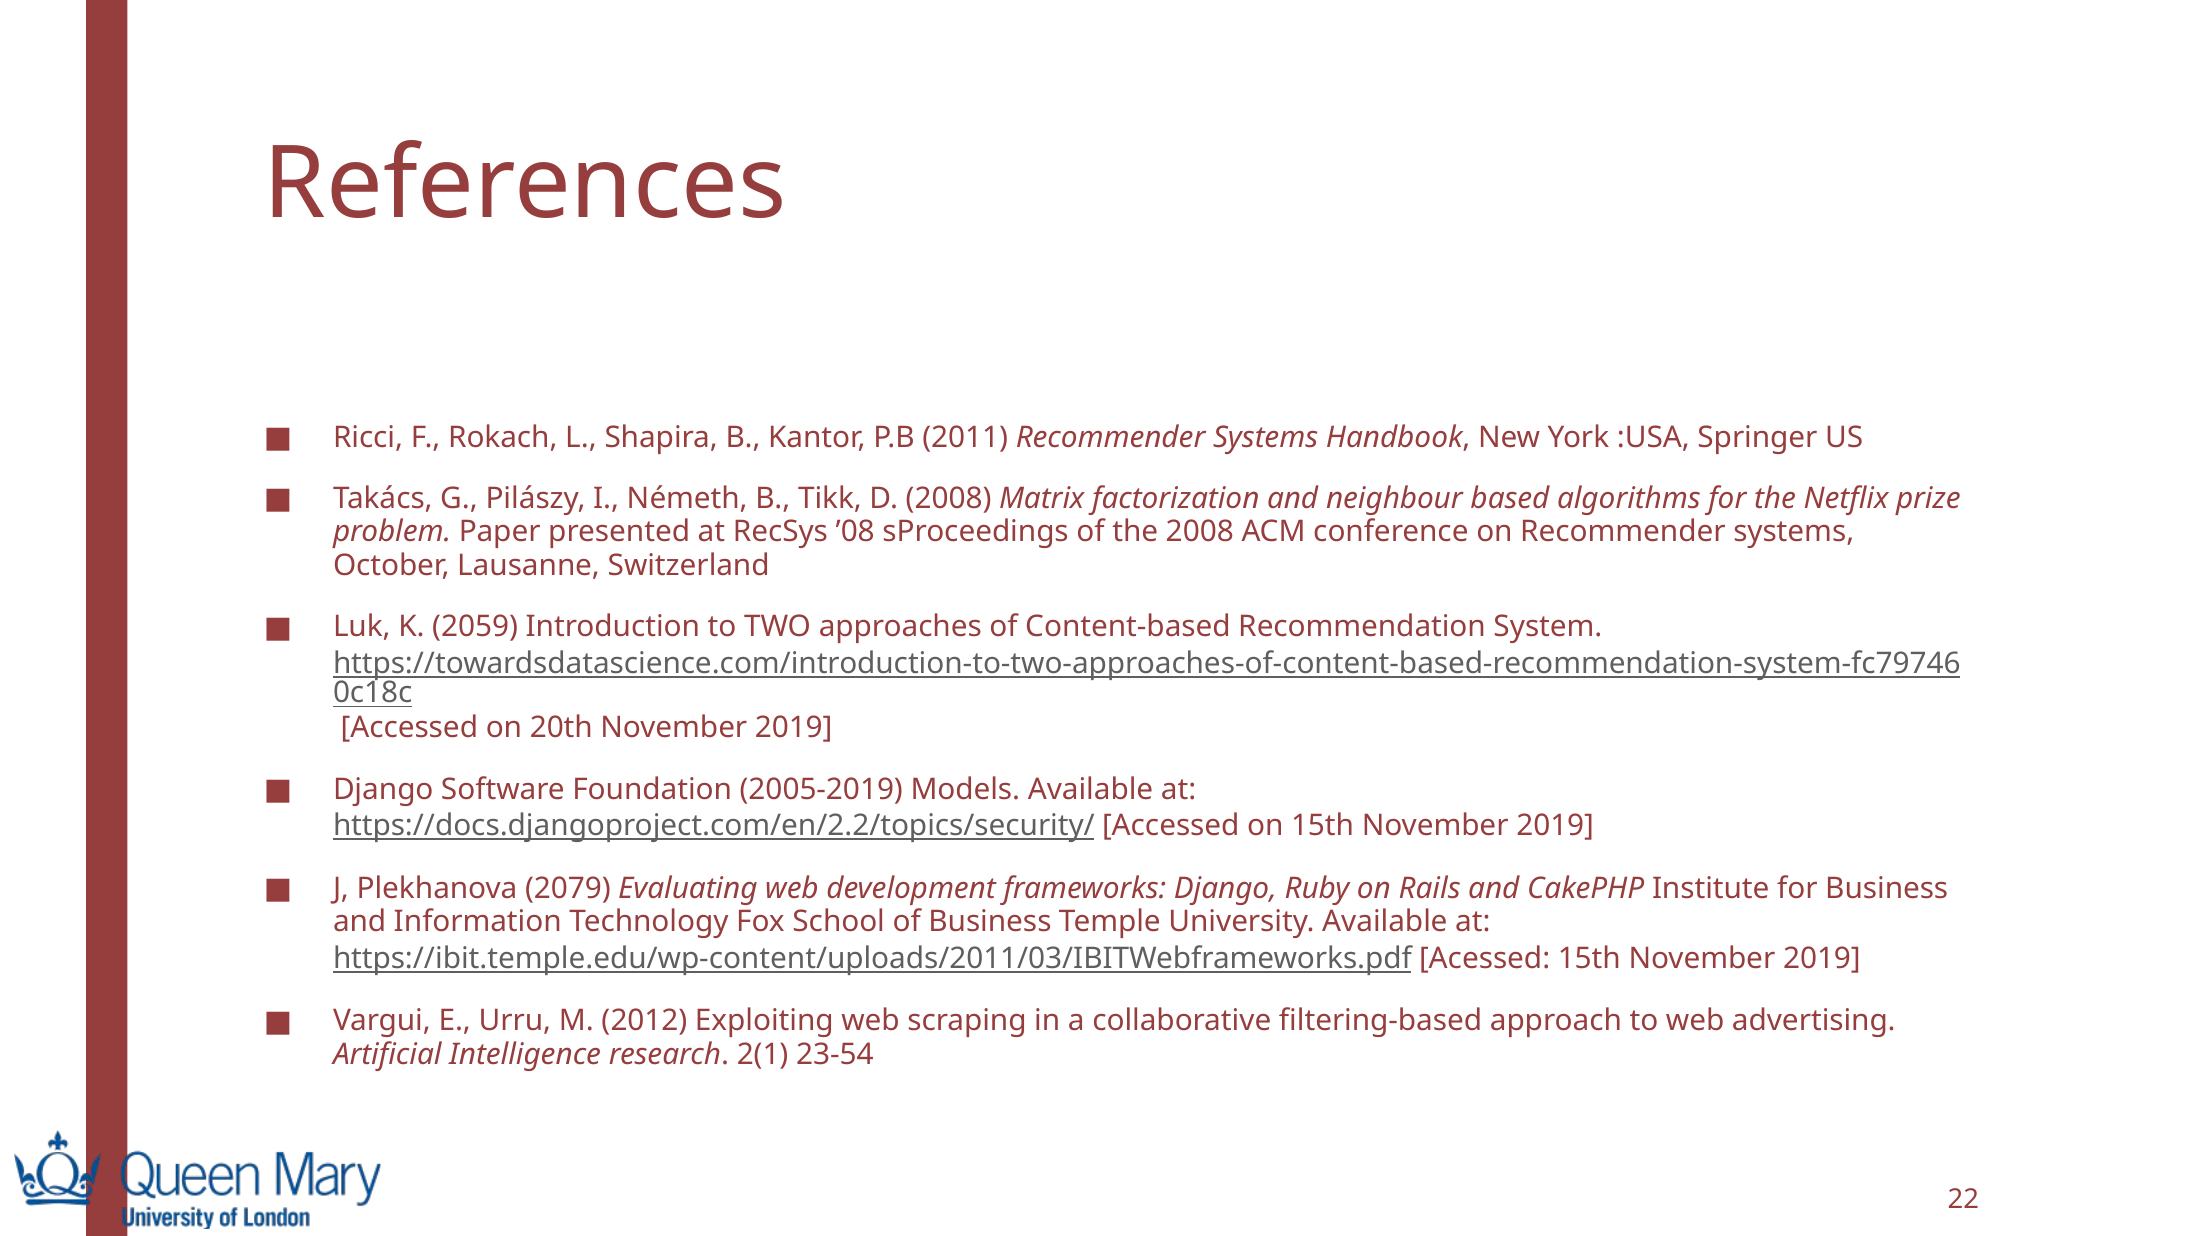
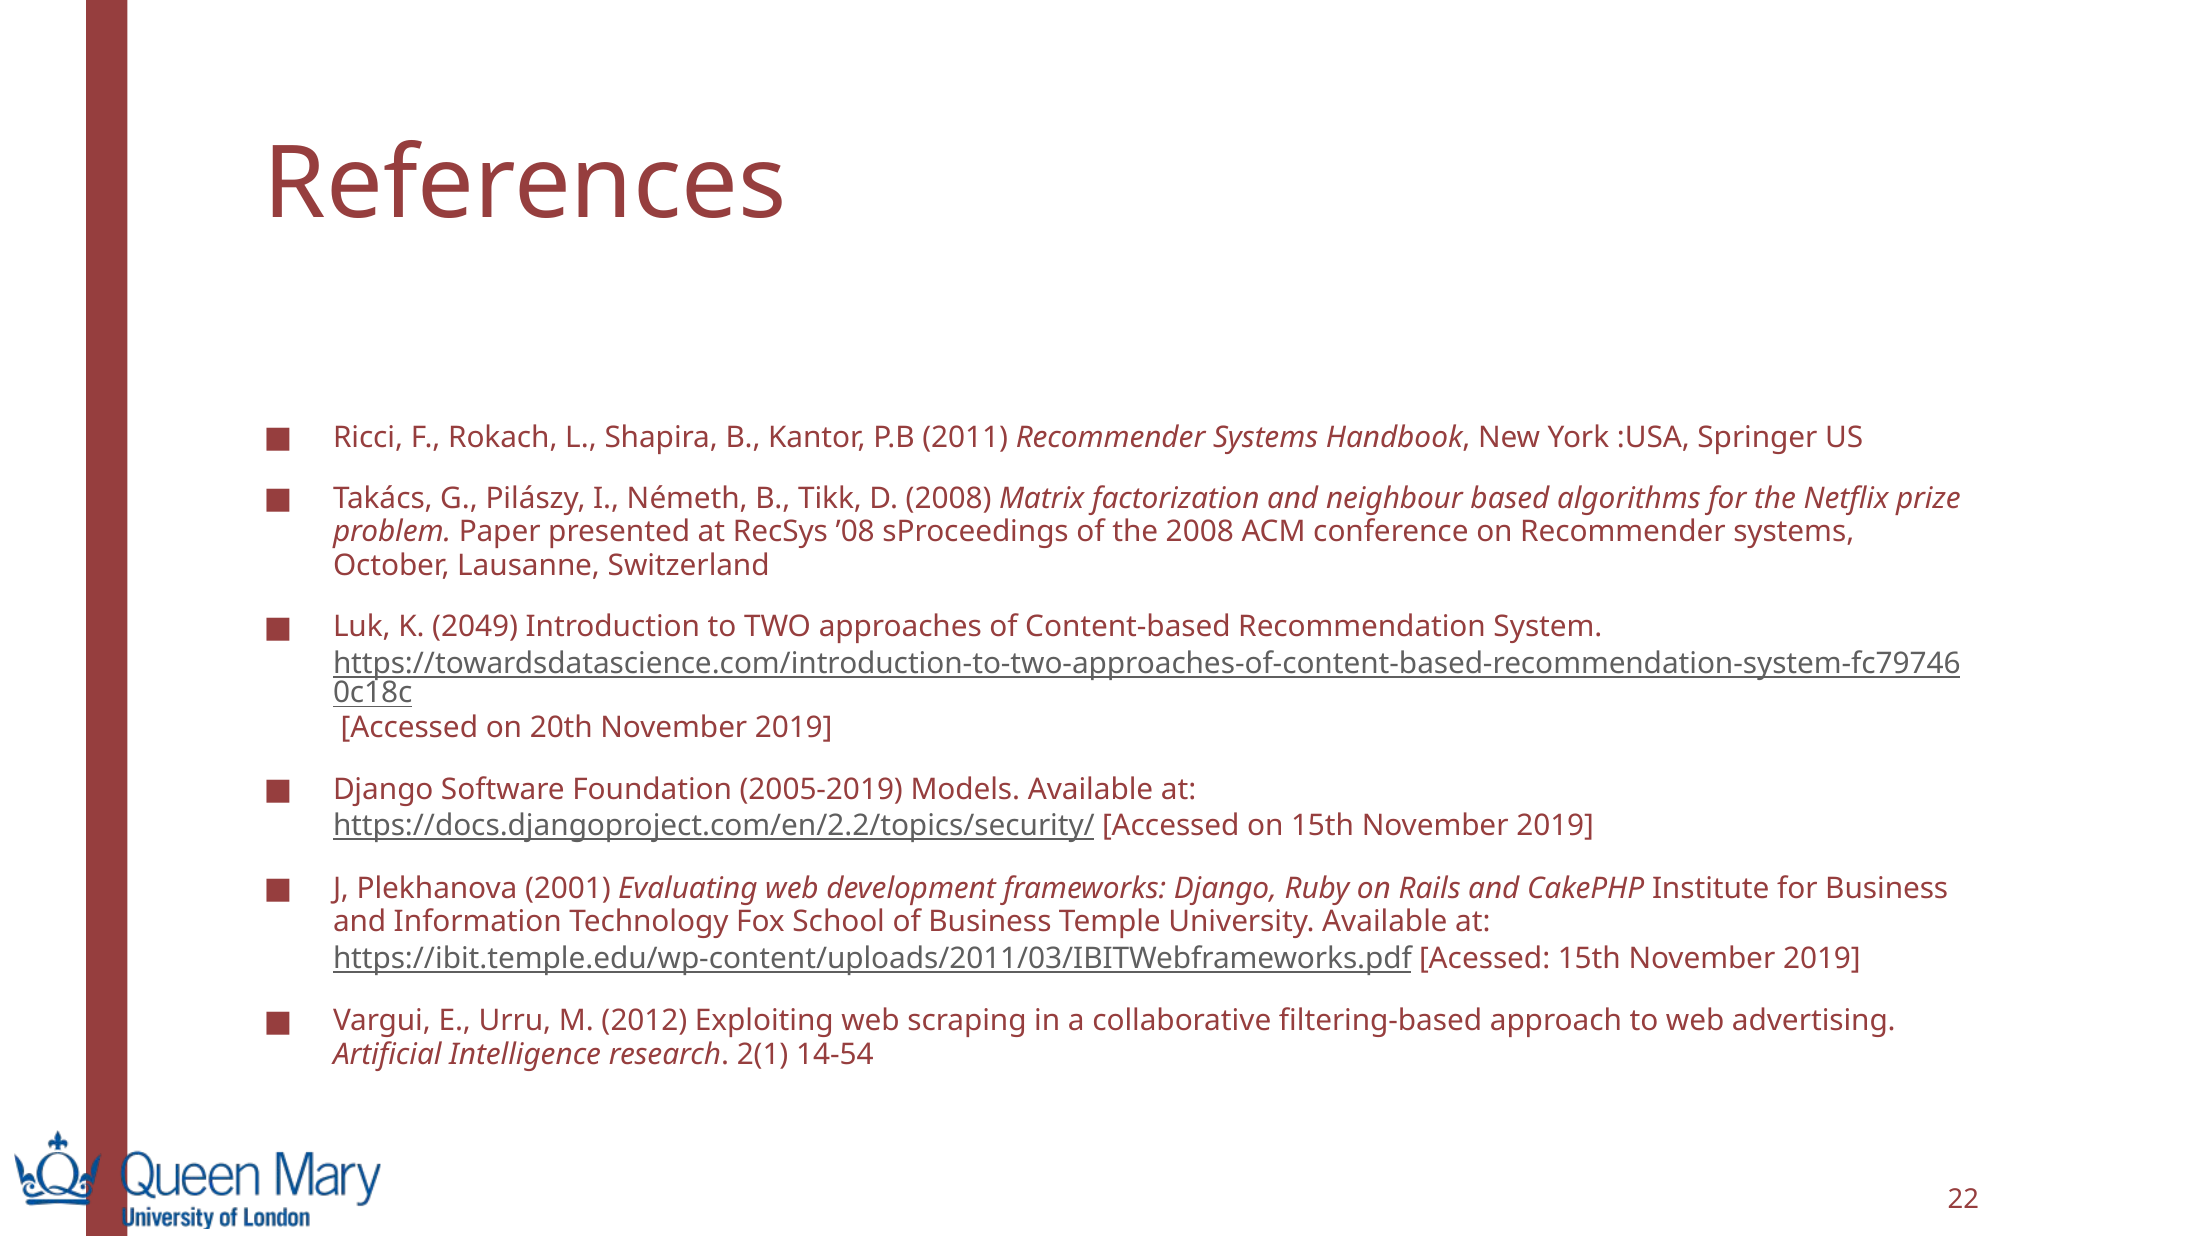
2059: 2059 -> 2049 (475, 627)
2079: 2079 -> 2001 (568, 889)
23-54: 23-54 -> 14-54 (835, 1055)
